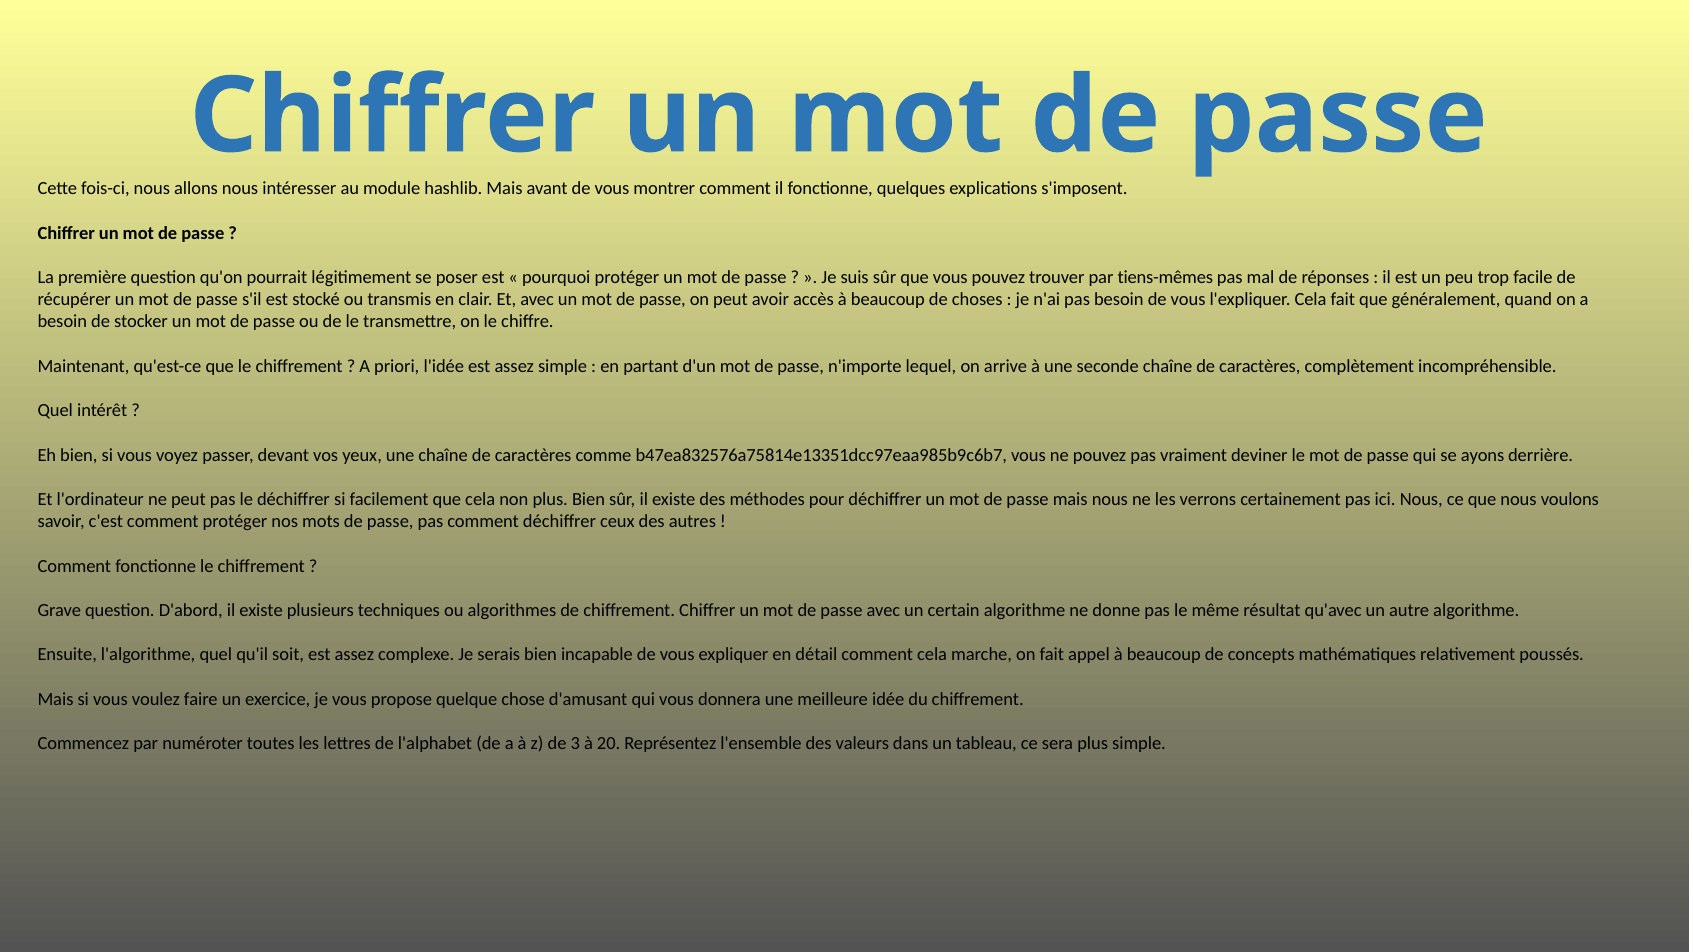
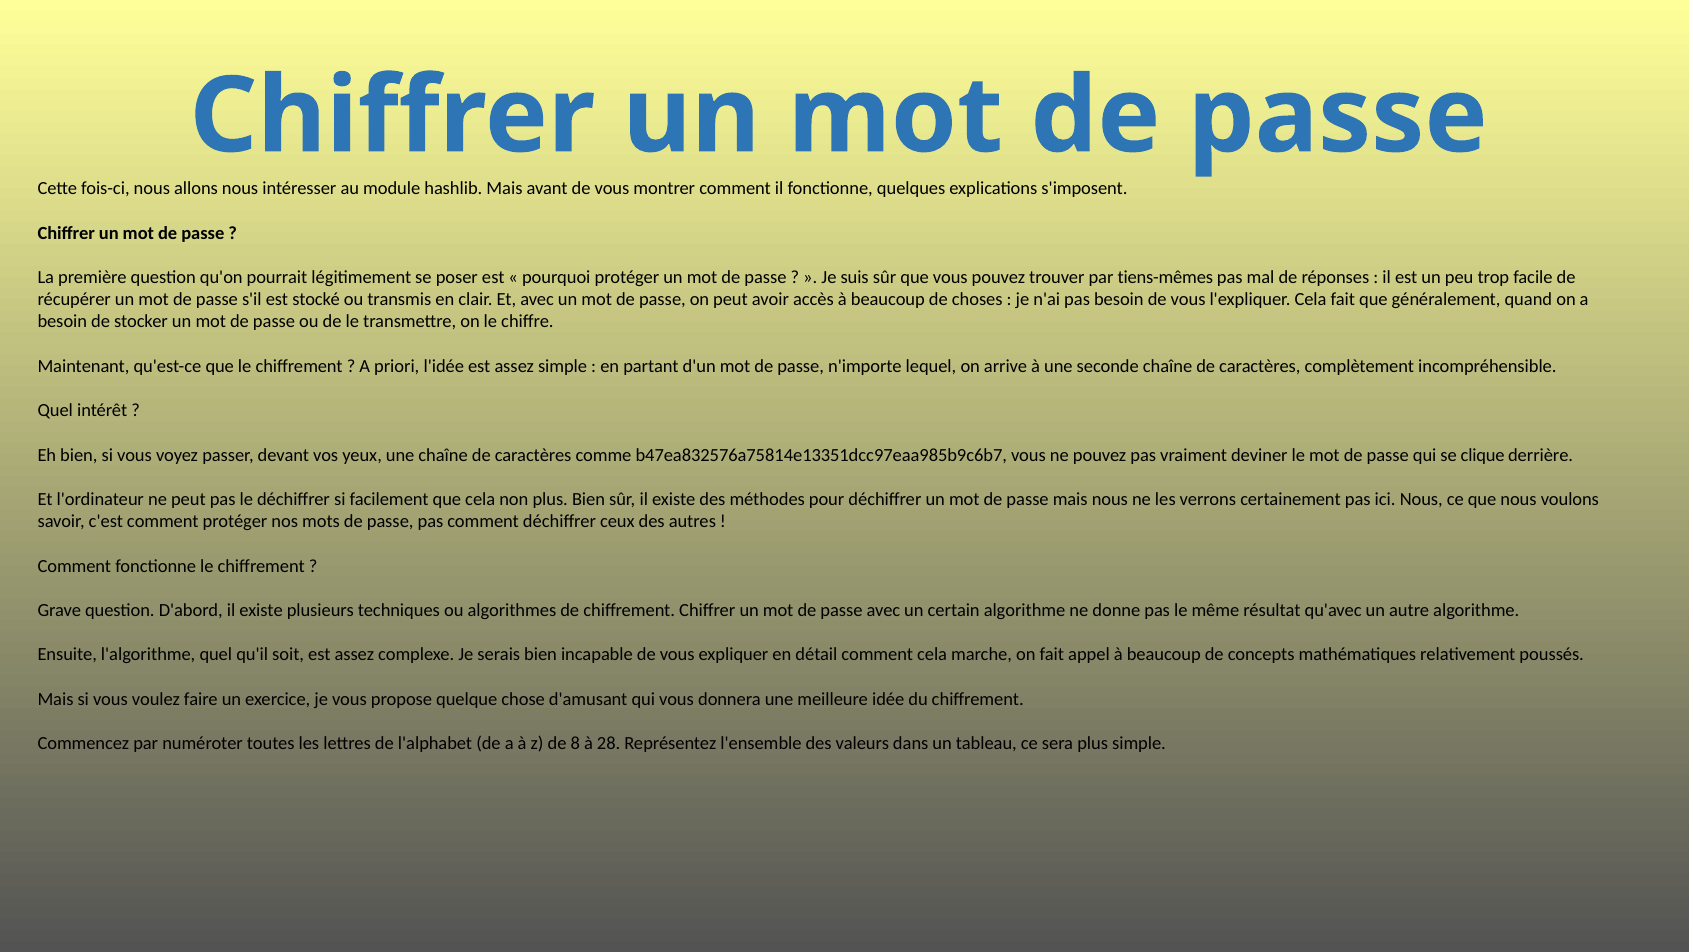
ayons: ayons -> clique (1483, 455)
3: 3 -> 8 (575, 744)
20: 20 -> 28 (609, 744)
